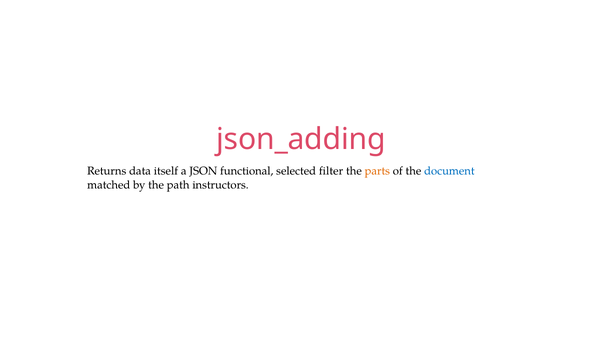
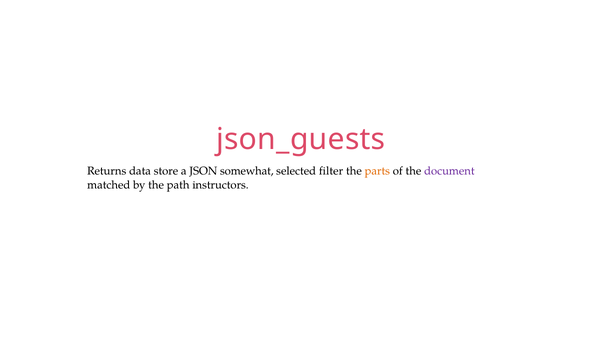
json_adding: json_adding -> json_guests (301, 139)
itself: itself -> store (166, 171)
functional: functional -> somewhat (247, 171)
document colour: blue -> purple (449, 171)
